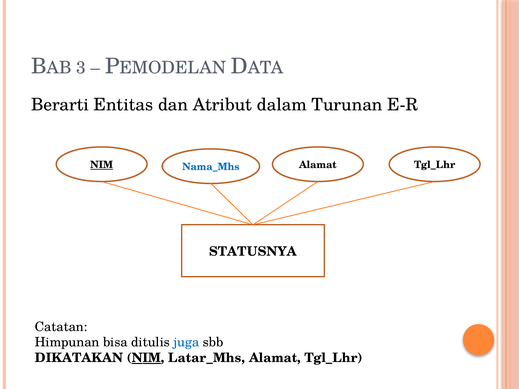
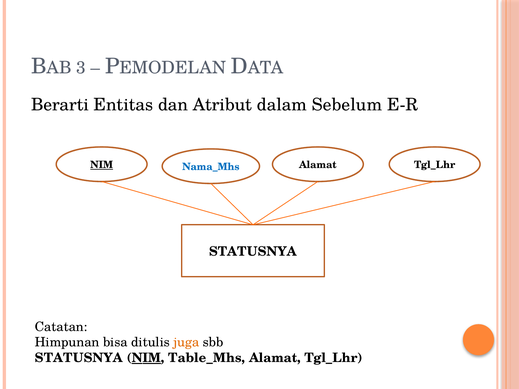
Turunan: Turunan -> Sebelum (347, 105)
juga colour: blue -> orange (186, 343)
DIKATAKAN: DIKATAKAN -> STATUSNYA (79, 358)
Latar_Mhs: Latar_Mhs -> Table_Mhs (207, 358)
